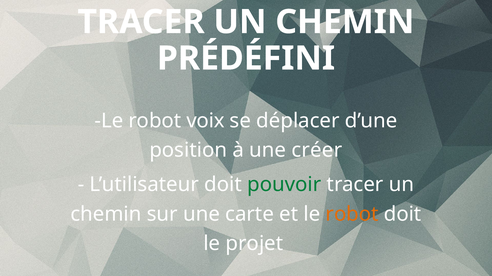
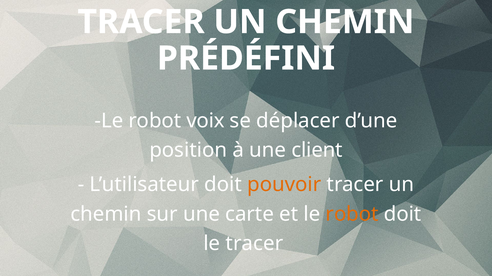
créer: créer -> client (317, 150)
pouvoir colour: green -> orange (284, 185)
le projet: projet -> tracer (254, 244)
